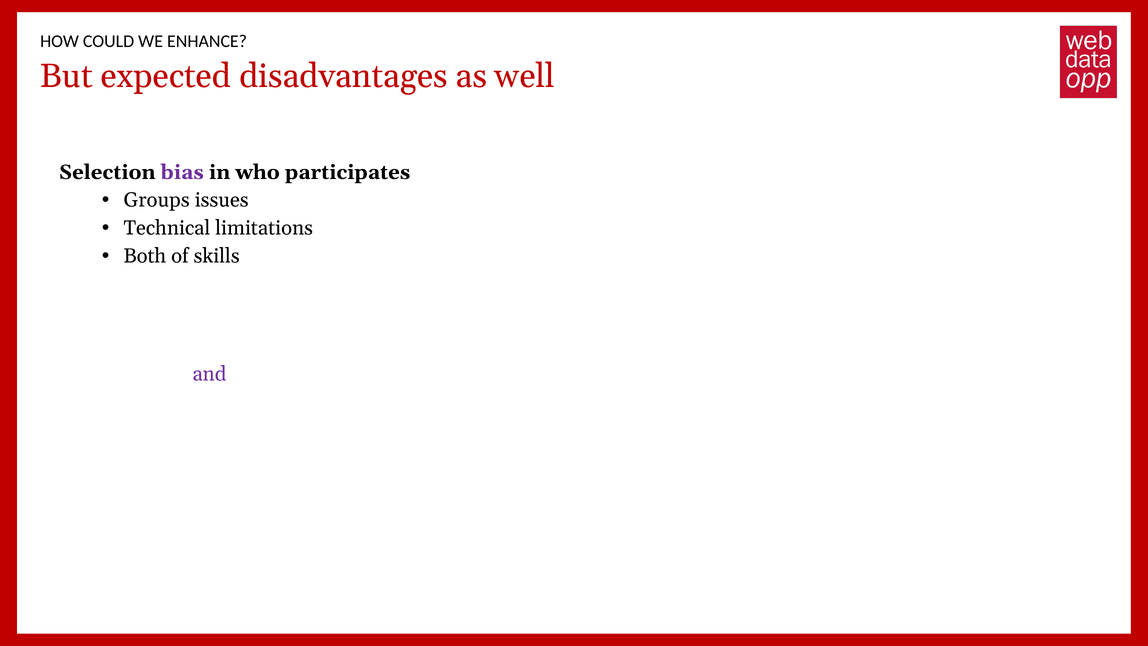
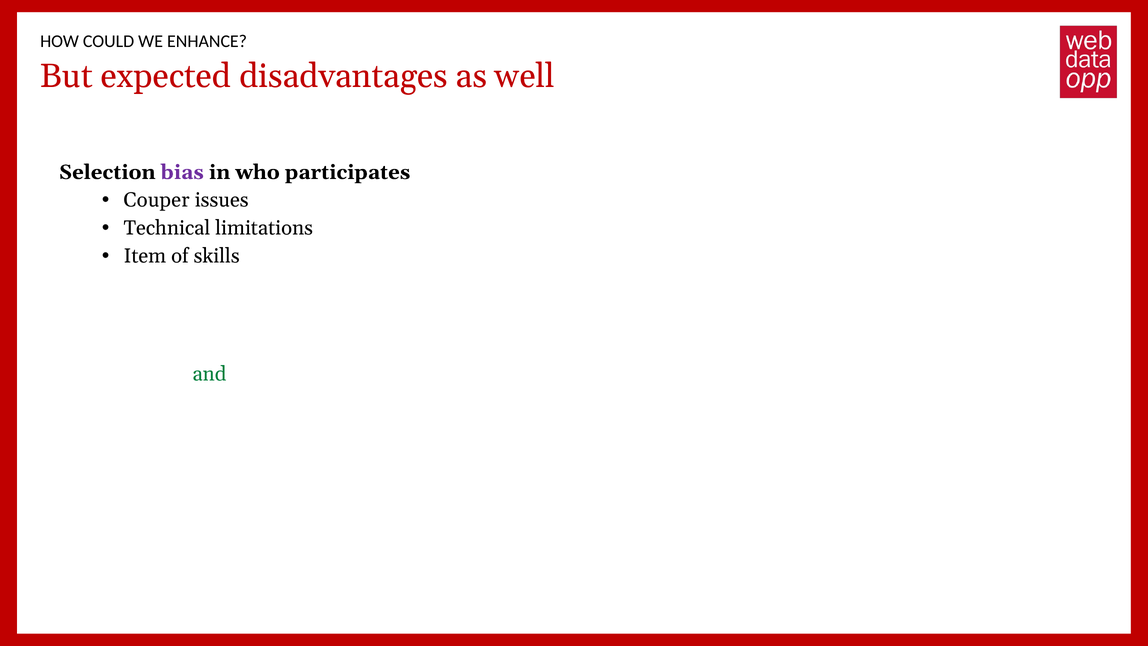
Groups: Groups -> Couper (157, 200)
Both: Both -> Item (145, 256)
and colour: purple -> green (209, 374)
